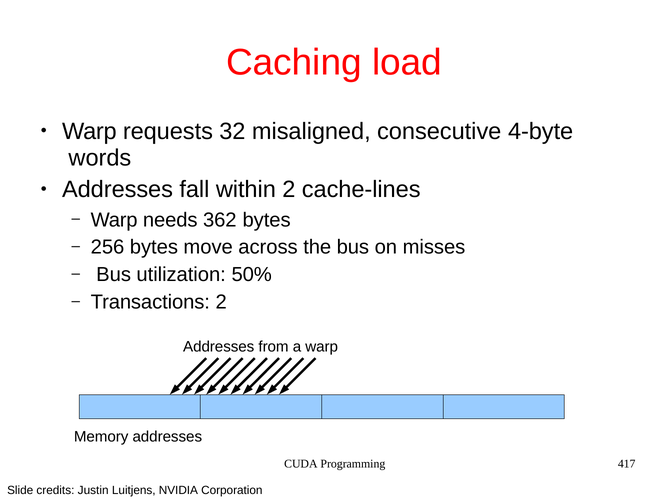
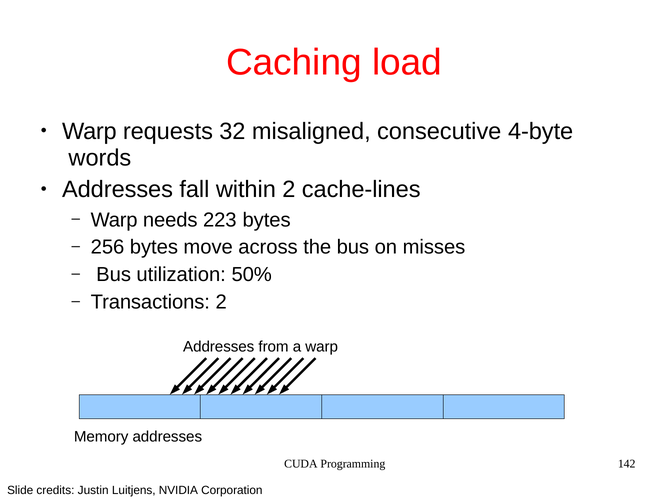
362: 362 -> 223 (220, 220)
417: 417 -> 142 (627, 464)
